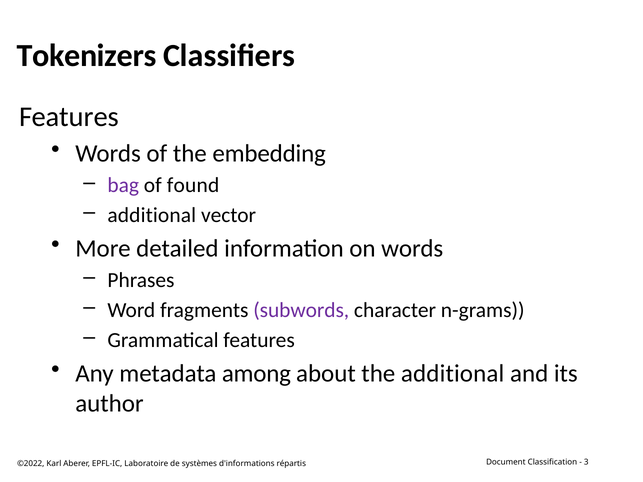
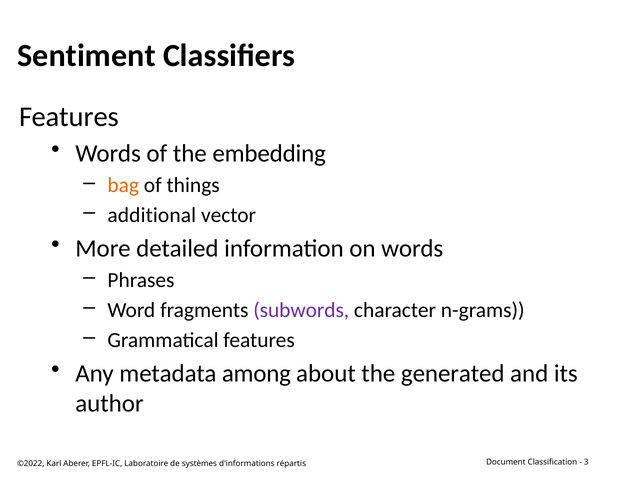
Tokenizers: Tokenizers -> Sentiment (86, 56)
bag colour: purple -> orange (123, 186)
found: found -> things (193, 186)
the additional: additional -> generated (453, 374)
